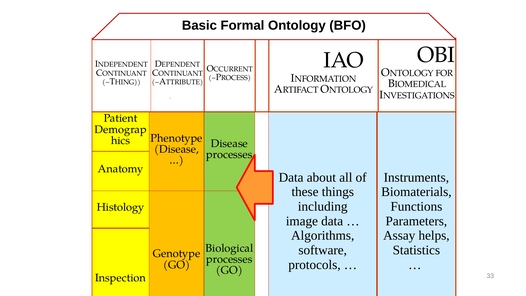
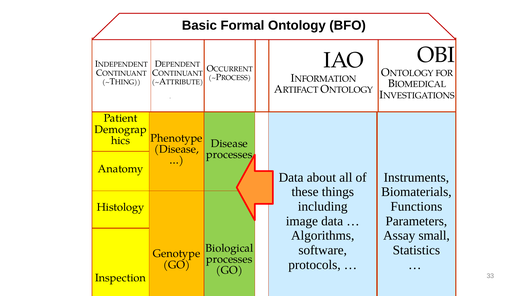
helps: helps -> small (434, 235)
